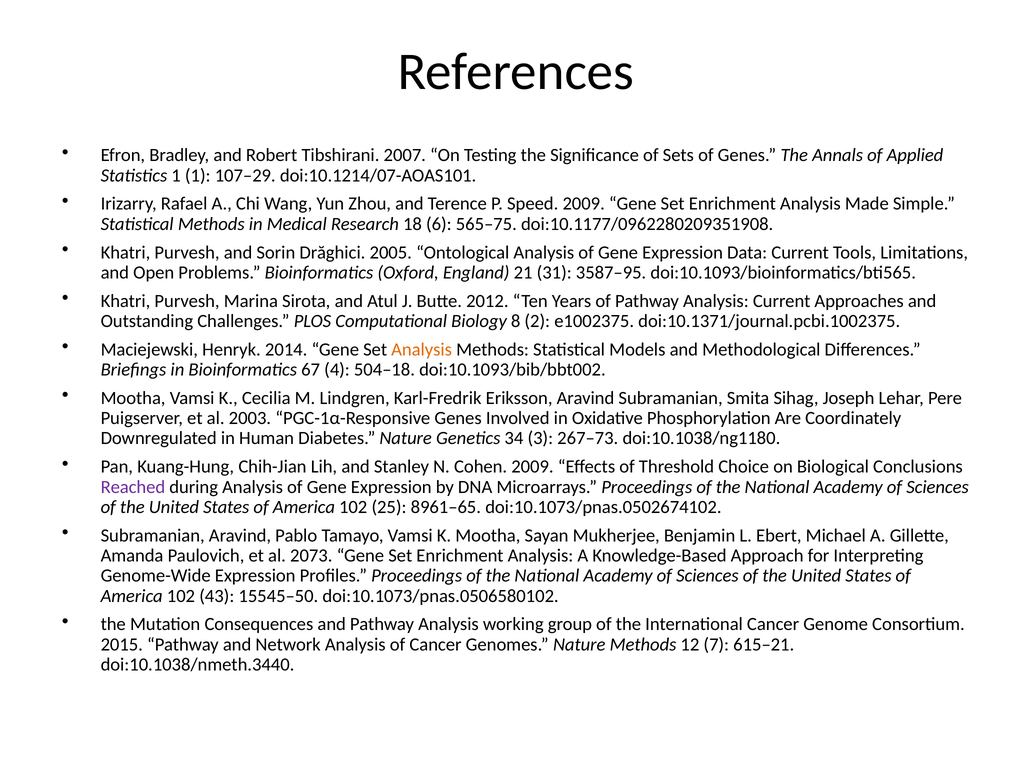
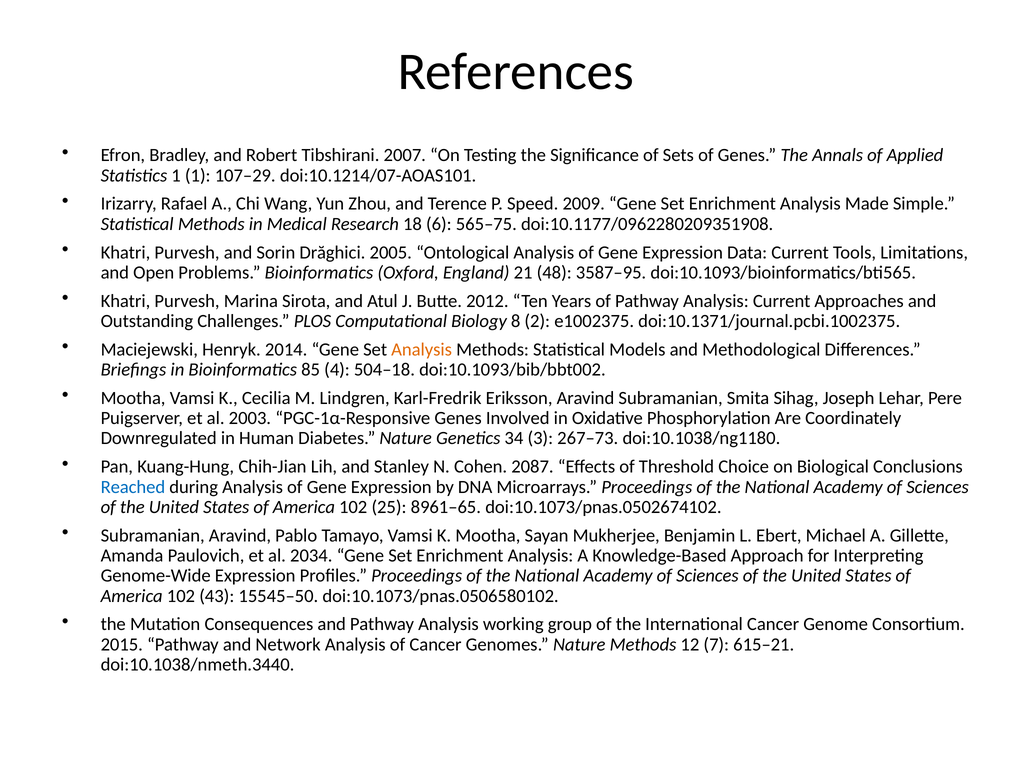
31: 31 -> 48 (554, 273)
67: 67 -> 85 (311, 370)
Cohen 2009: 2009 -> 2087 (532, 467)
Reached colour: purple -> blue (133, 487)
2073: 2073 -> 2034 (311, 556)
